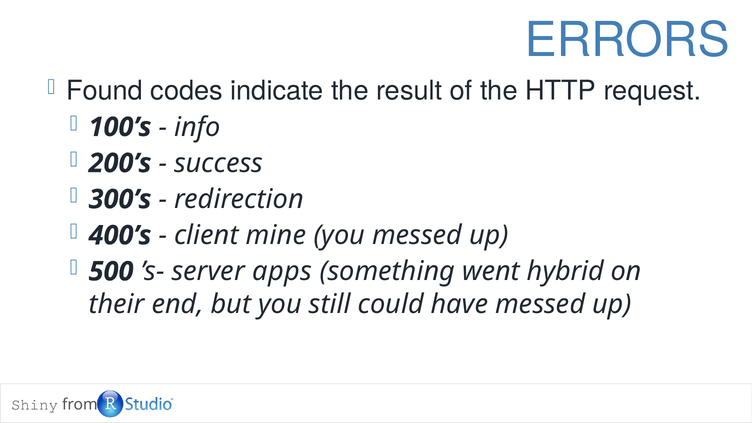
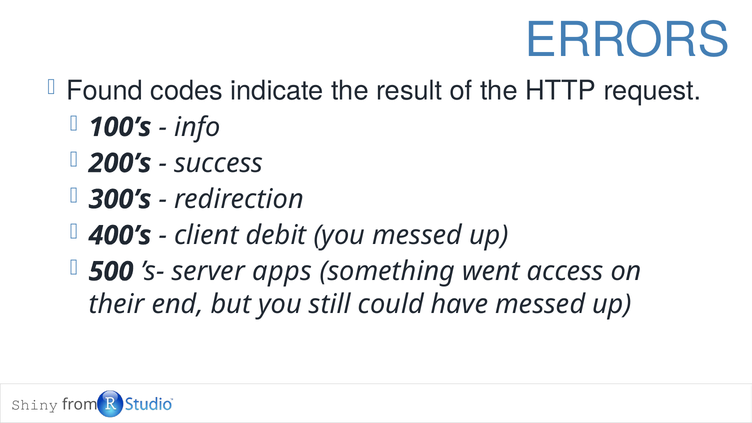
mine: mine -> debit (276, 235)
hybrid: hybrid -> access (565, 272)
